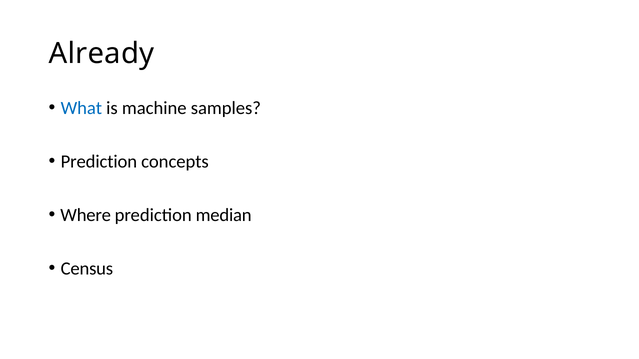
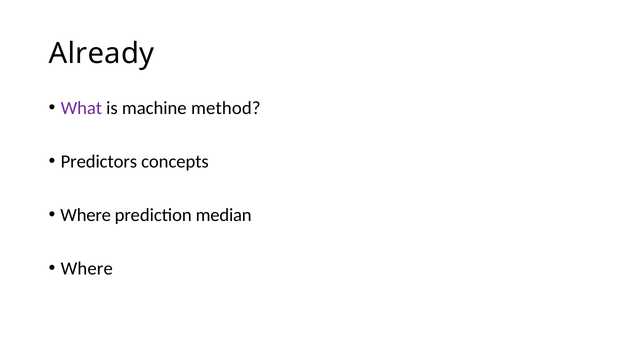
What colour: blue -> purple (81, 108)
samples: samples -> method (226, 108)
Prediction: Prediction -> Predictors (99, 162)
Census: Census -> Where (87, 269)
